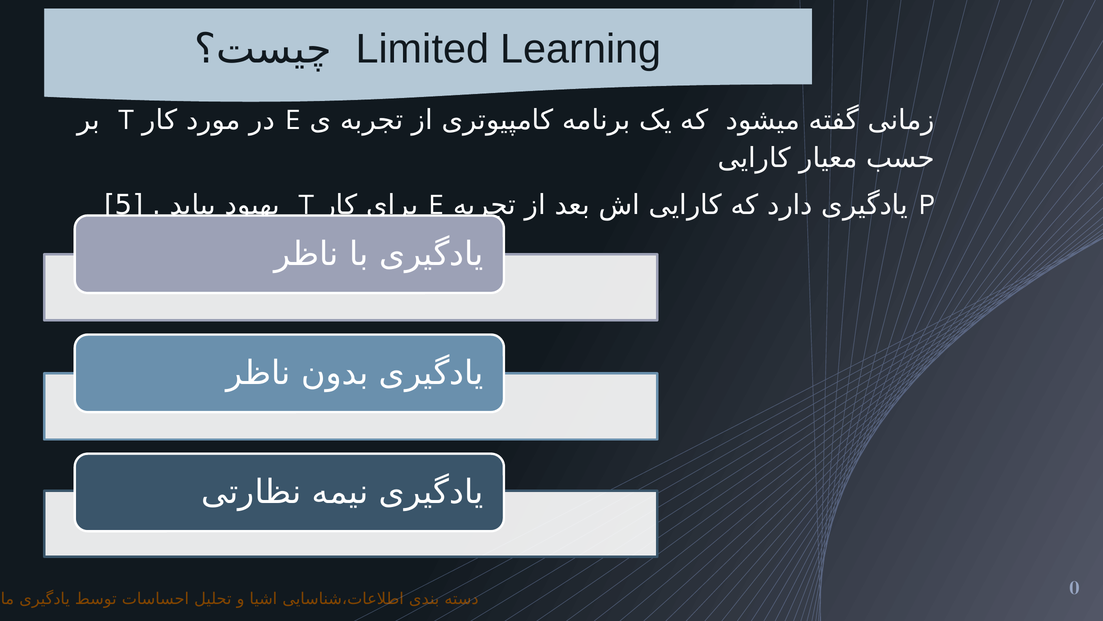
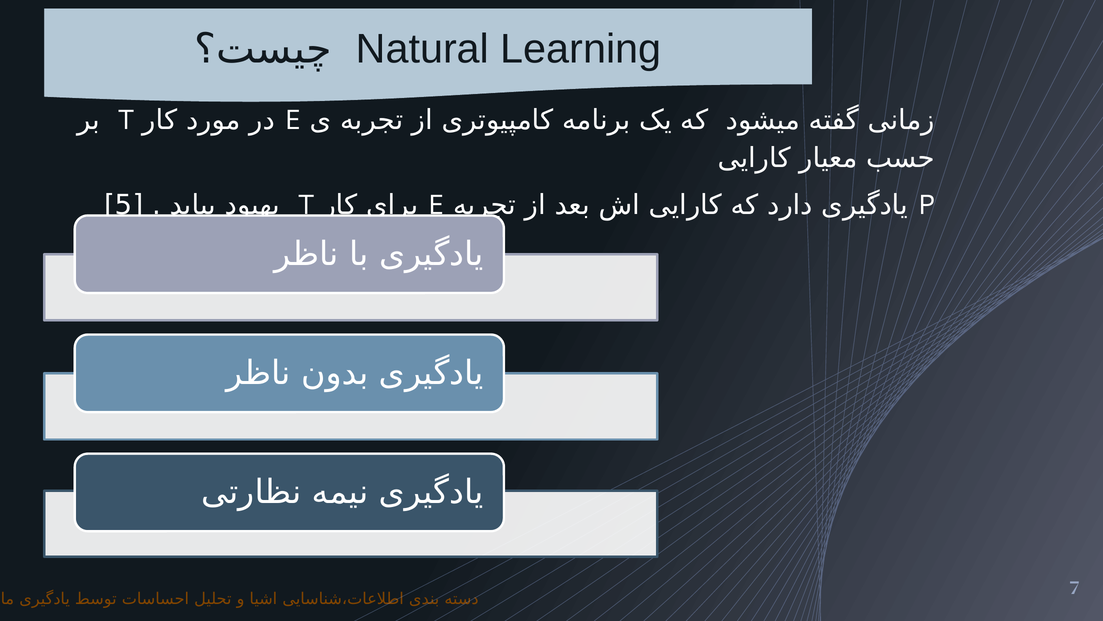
Limited: Limited -> Natural (422, 49)
0: 0 -> 7 (1074, 587)
